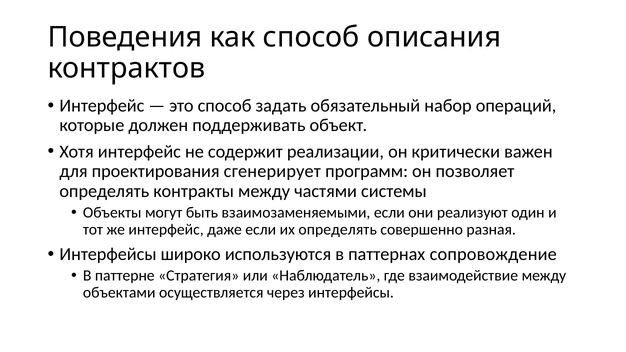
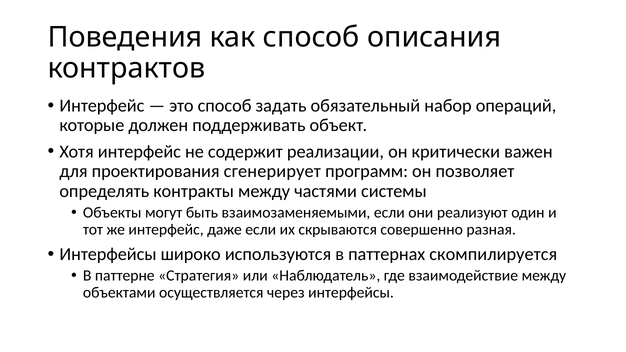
их определять: определять -> скрываются (338, 230)
сопровождение: сопровождение -> скомпилируется (493, 254)
